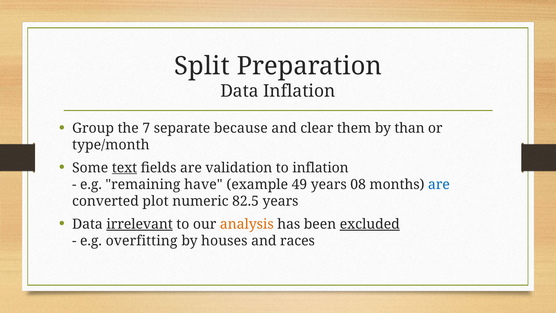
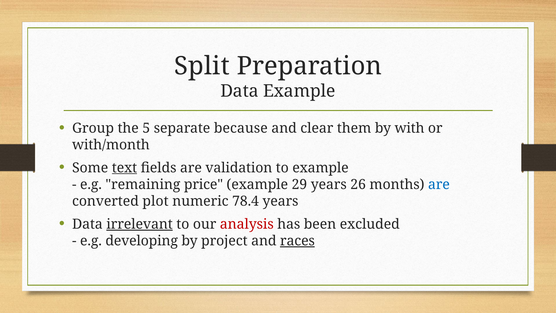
Data Inflation: Inflation -> Example (299, 91)
7: 7 -> 5 (146, 128)
than: than -> with (410, 128)
type/month: type/month -> with/month (111, 145)
to inflation: inflation -> example (320, 168)
have: have -> price (203, 184)
49: 49 -> 29 (299, 184)
08: 08 -> 26 (358, 184)
82.5: 82.5 -> 78.4 (246, 201)
analysis colour: orange -> red (247, 224)
excluded underline: present -> none (370, 224)
overfitting: overfitting -> developing (142, 241)
houses: houses -> project (224, 241)
races underline: none -> present (297, 241)
